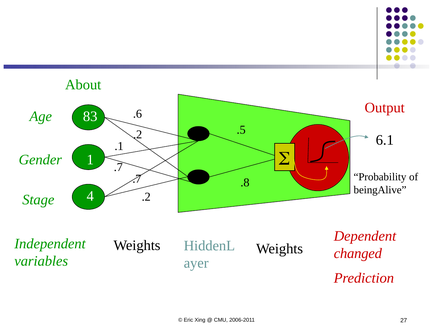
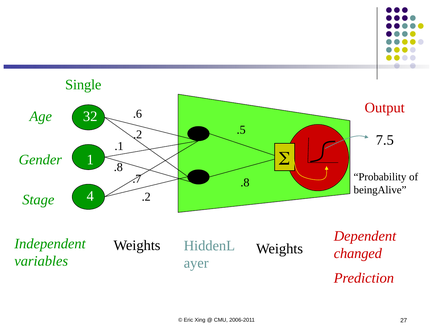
About: About -> Single (83, 85)
83: 83 -> 32 (90, 116)
6.1: 6.1 -> 7.5 (385, 140)
.7: .7 -> .8 (118, 167)
